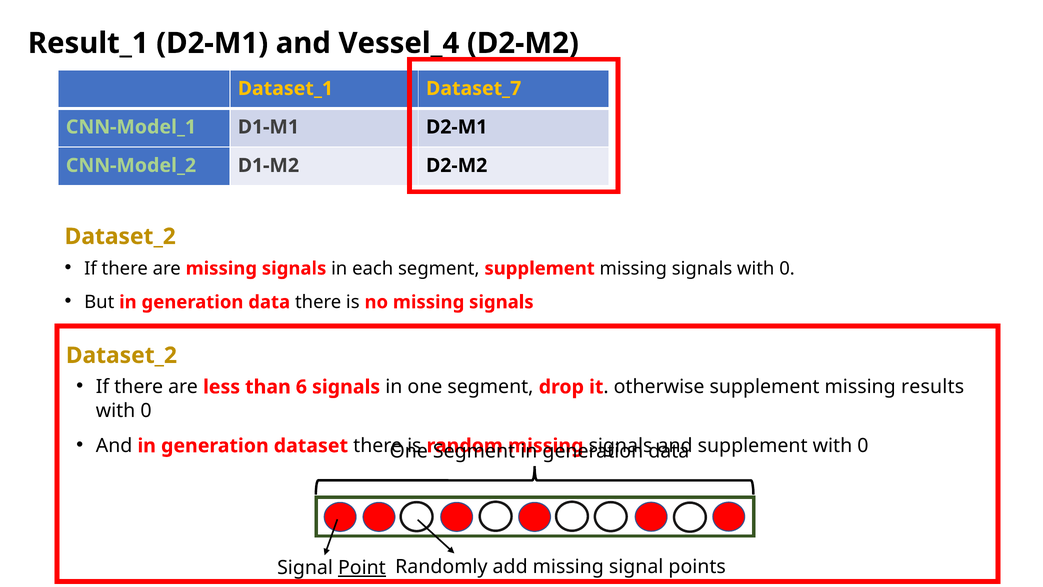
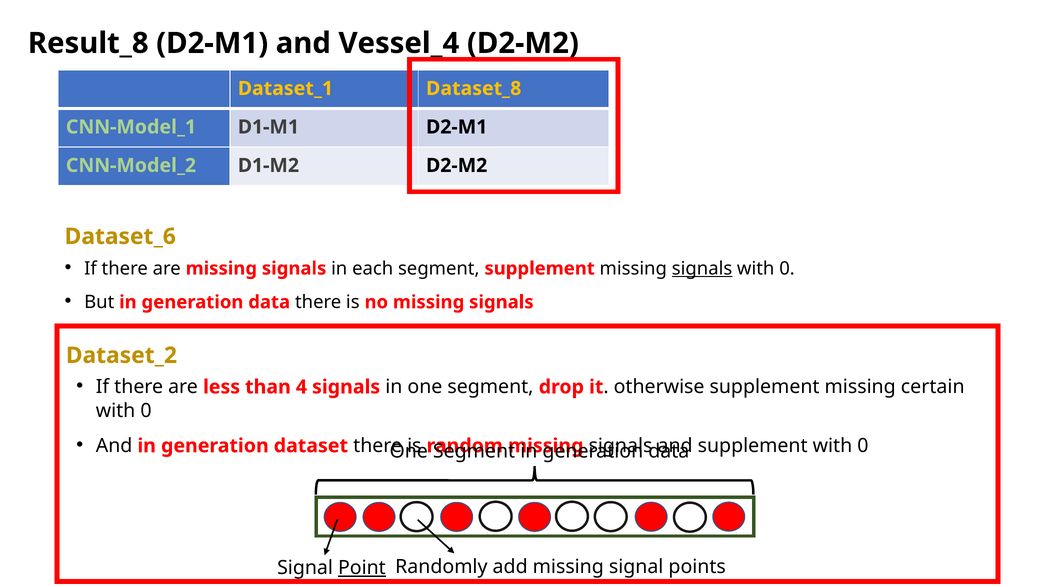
Result_1: Result_1 -> Result_8 (88, 43)
Dataset_7: Dataset_7 -> Dataset_8 (474, 88)
Dataset_2: Dataset_2 -> Dataset_6 (120, 236)
signals underline: none -> present (702, 268)
6: 6 -> 4 (301, 387)
results: results -> certain (933, 387)
